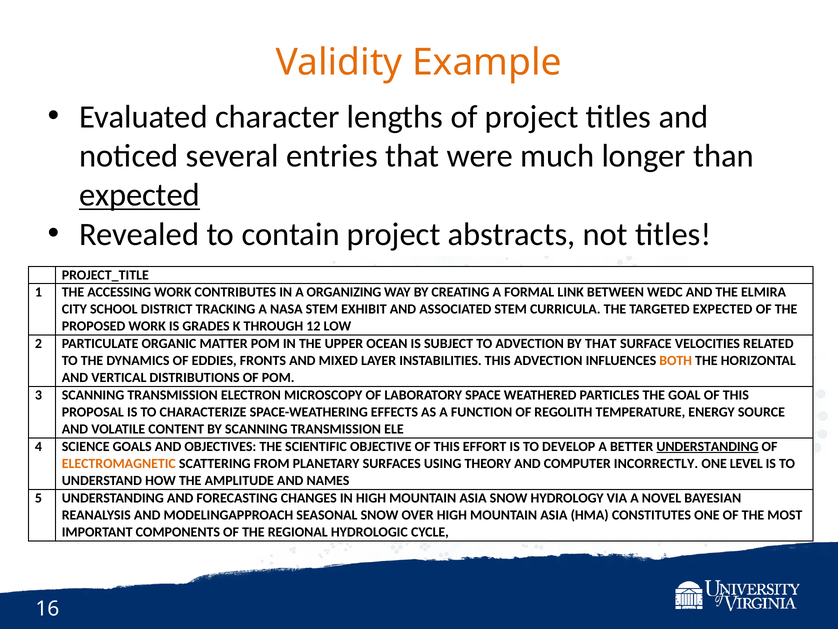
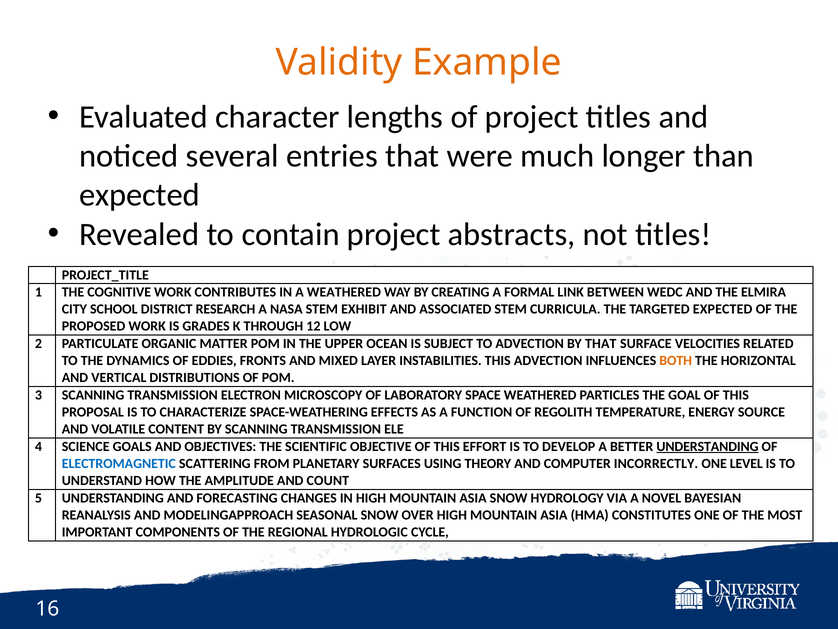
expected underline: present -> none (140, 195)
ACCESSING: ACCESSING -> COGNITIVE (119, 292)
A ORGANIZING: ORGANIZING -> WEATHERED (344, 292)
TRACKING: TRACKING -> RESEARCH (226, 309)
ELECTROMAGNETIC colour: orange -> blue (119, 463)
NAMES: NAMES -> COUNT (328, 480)
